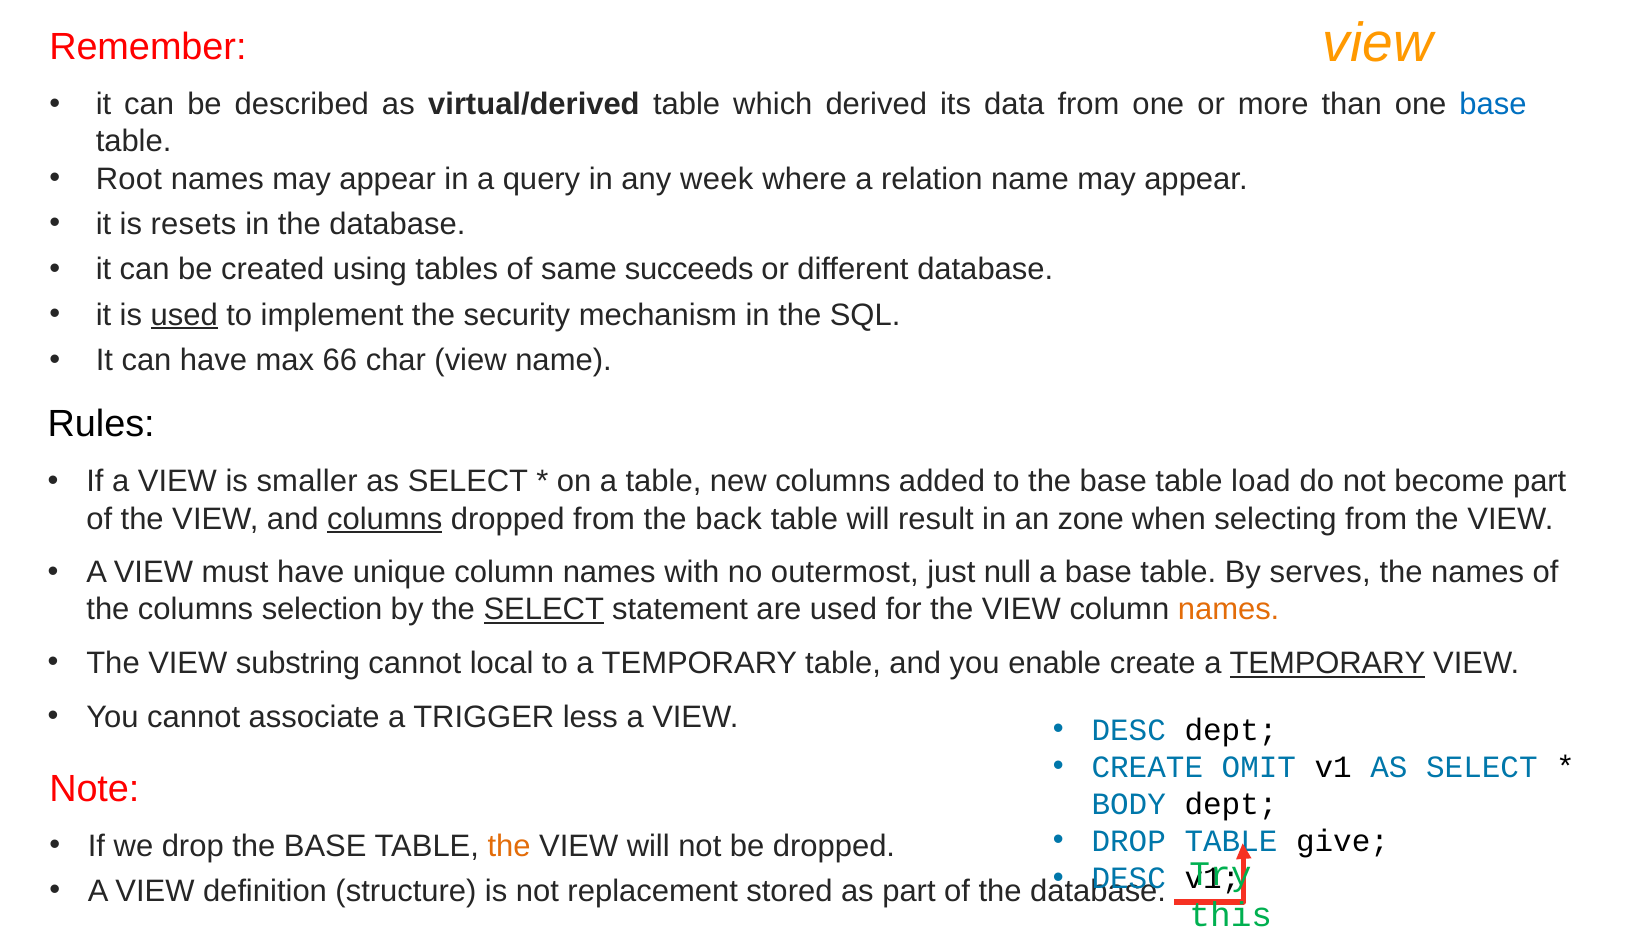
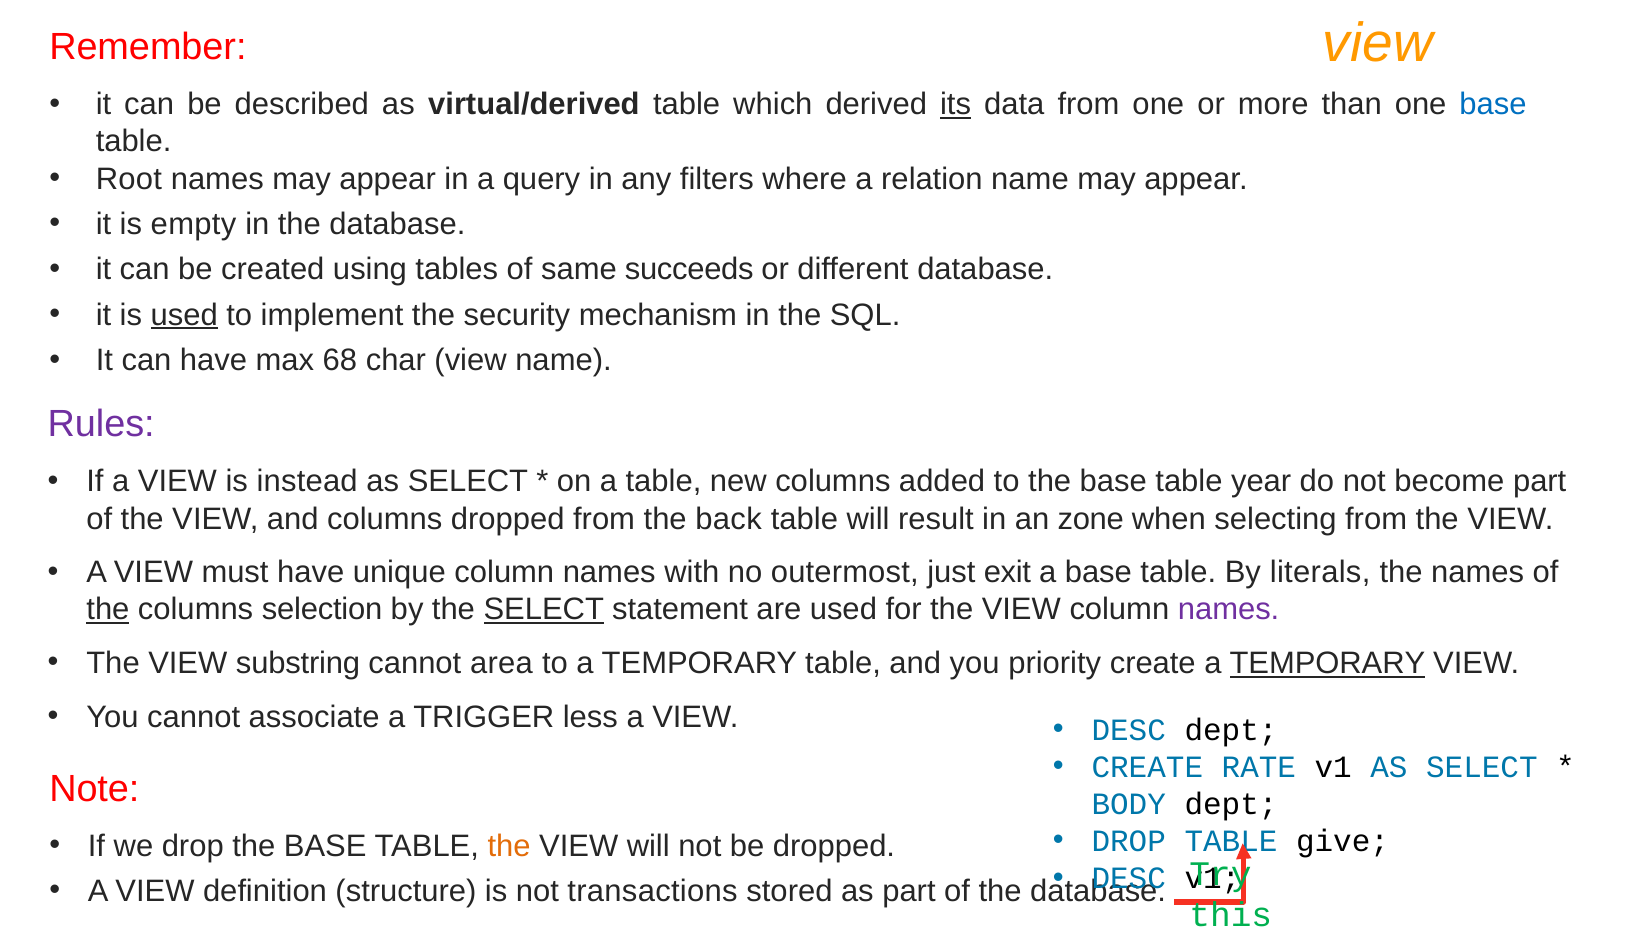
its underline: none -> present (956, 105)
week: week -> filters (717, 179)
resets: resets -> empty (193, 224)
66: 66 -> 68 (340, 361)
Rules colour: black -> purple (101, 425)
smaller: smaller -> instead (307, 482)
load: load -> year (1261, 482)
columns underline: present -> none (385, 519)
null: null -> exit (1007, 573)
serves: serves -> literals (1320, 573)
the underline: none -> present (108, 610)
names colour: orange -> purple (1229, 610)
local: local -> area (501, 664)
enable: enable -> priority (1055, 664)
OMIT: OMIT -> RATE (1259, 767)
replacement: replacement -> transactions (653, 891)
